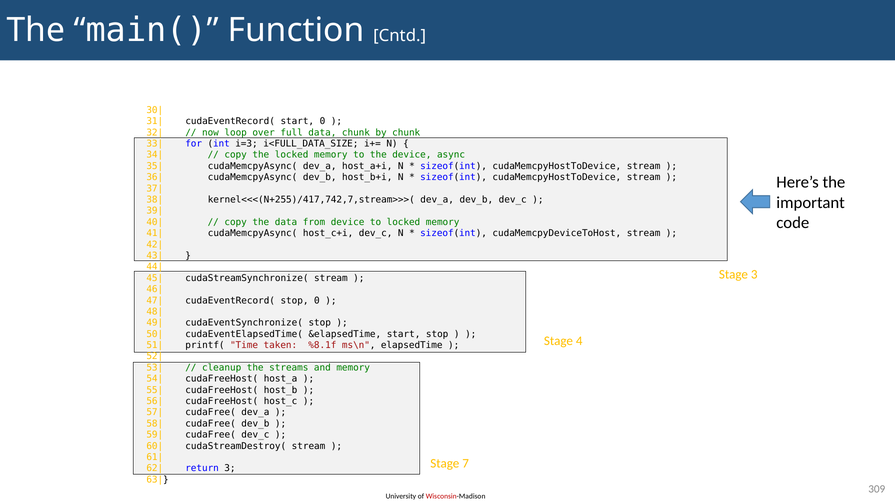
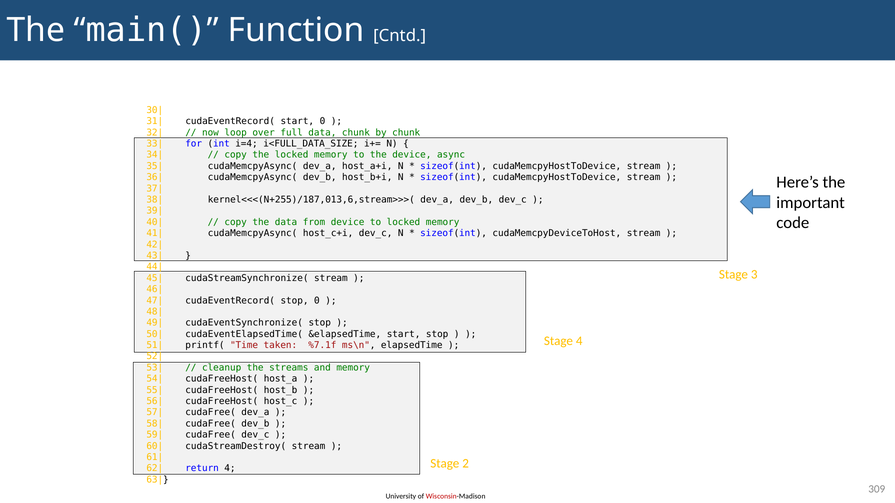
i=3: i=3 -> i=4 (246, 144)
kernel<<<(N+255)/417,742,7,stream>>>(: kernel<<<(N+255)/417,742,7,stream>>>( -> kernel<<<(N+255)/187,013,6,stream>>>( (311, 200)
%8.1f: %8.1f -> %7.1f (322, 346)
7: 7 -> 2 (466, 464)
return 3: 3 -> 4 (230, 469)
